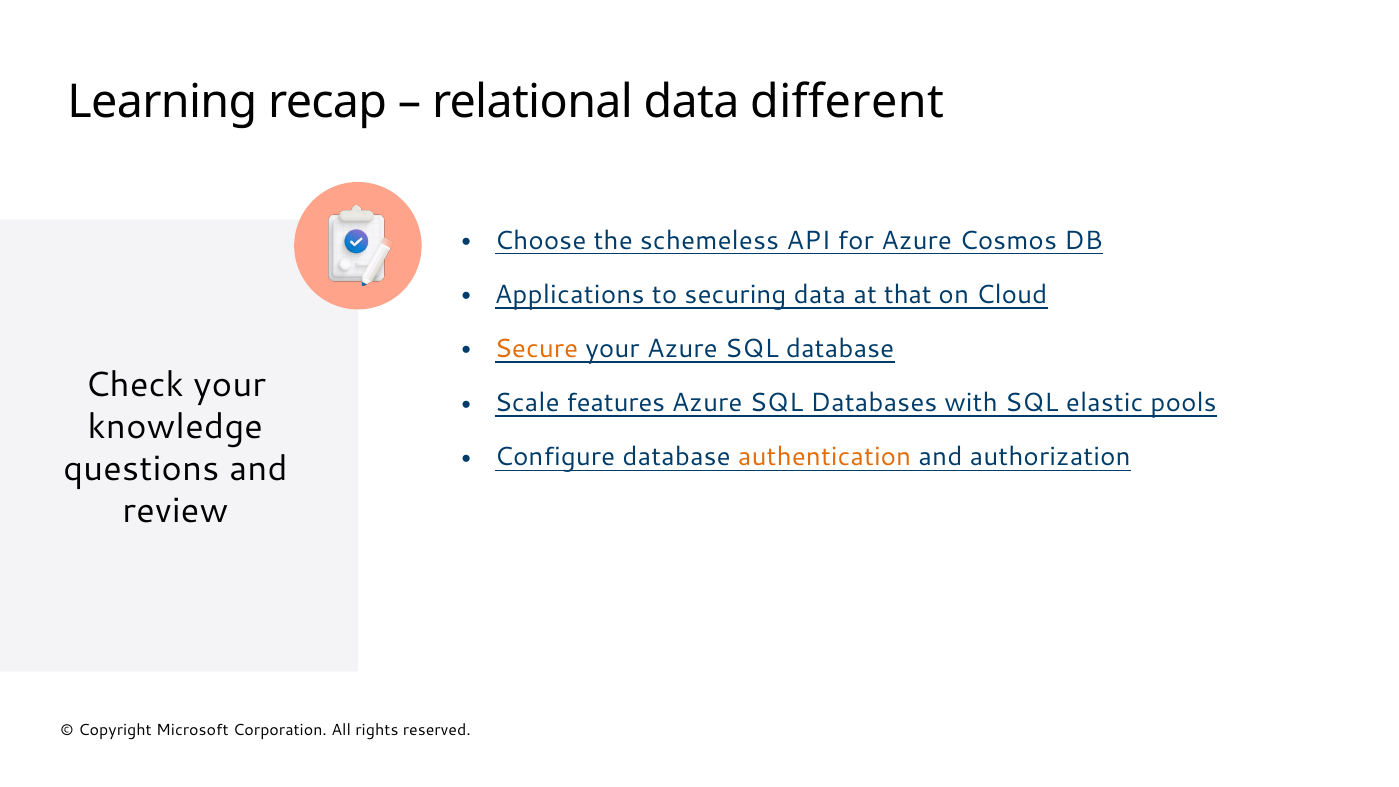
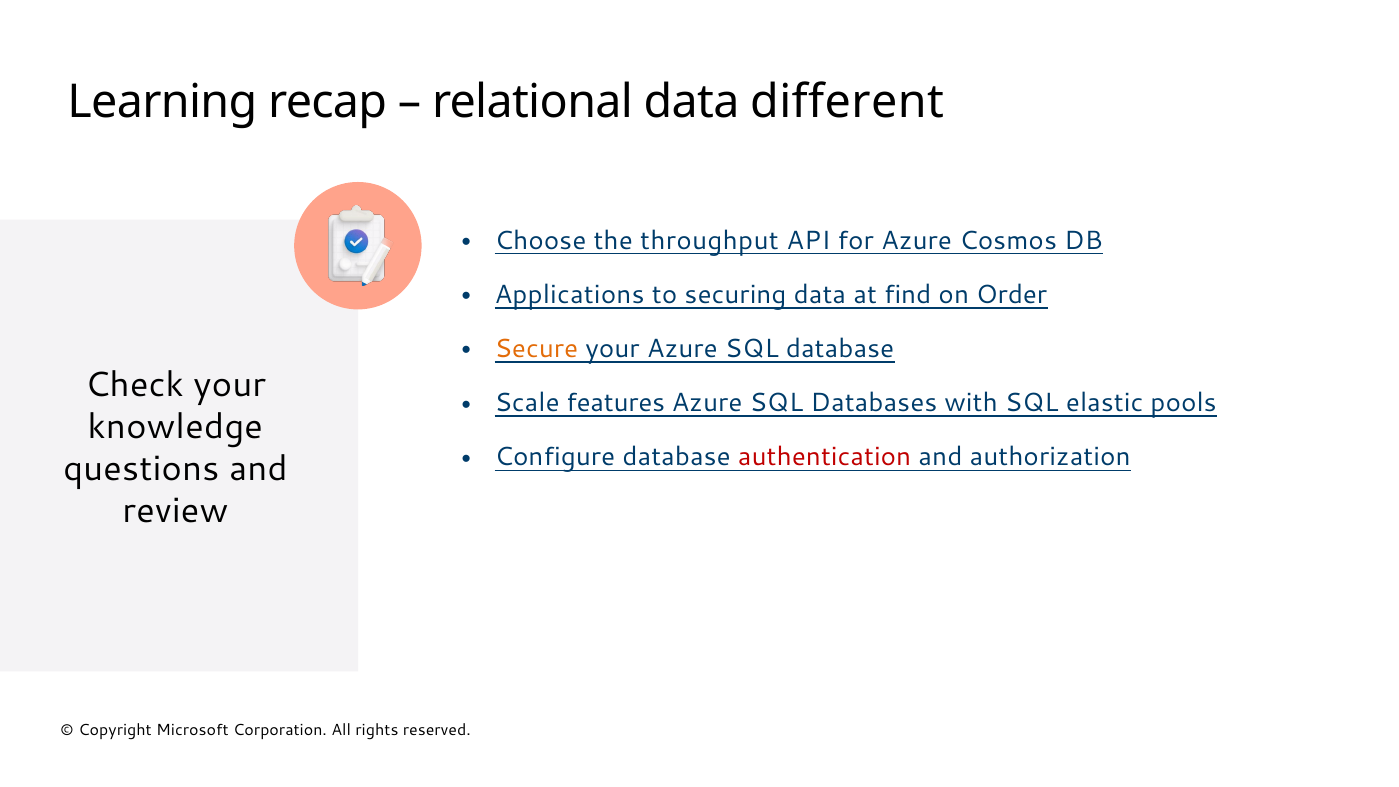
schemeless: schemeless -> throughput (709, 240)
that: that -> find (908, 295)
Cloud: Cloud -> Order (1012, 295)
authentication colour: orange -> red (825, 457)
